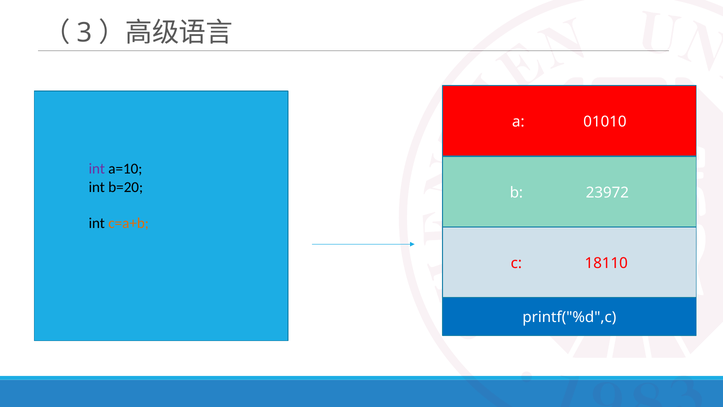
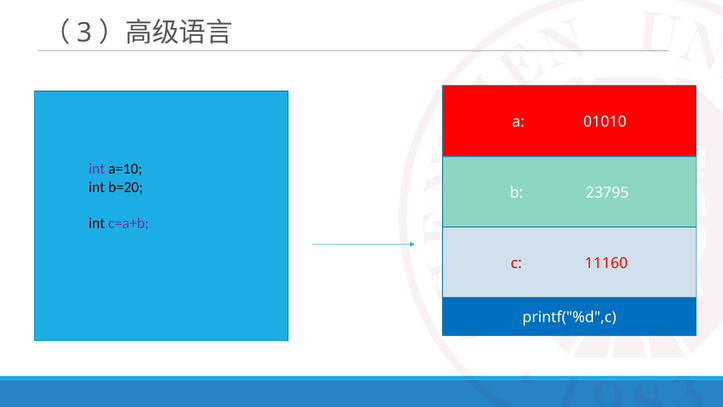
23972: 23972 -> 23795 (607, 192)
c=a+b colour: orange -> purple (129, 223)
18110: 18110 -> 11160 (606, 263)
